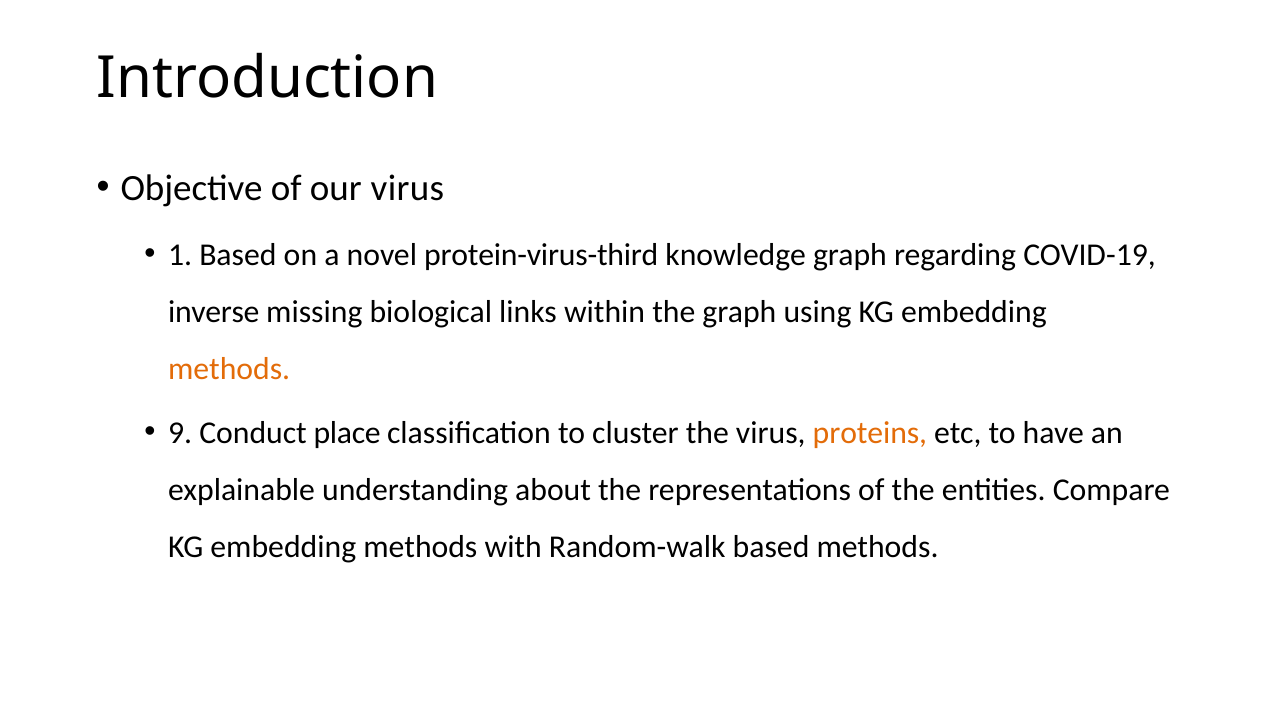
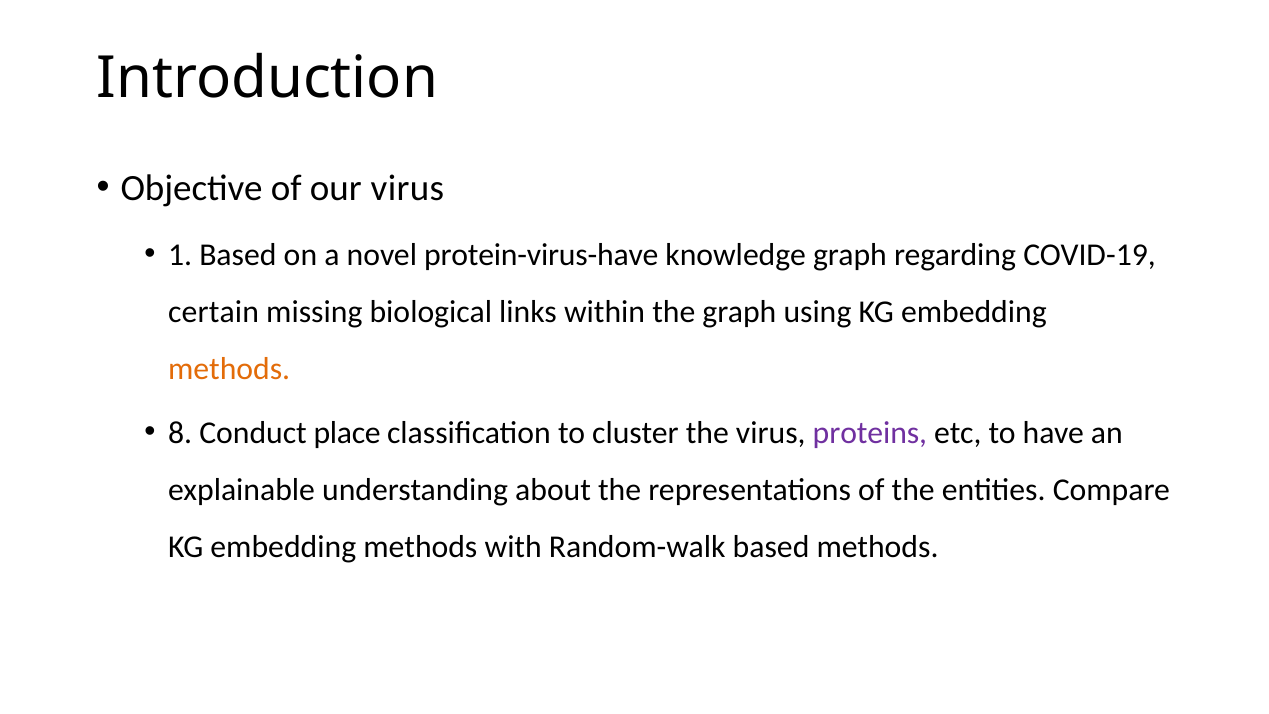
protein-virus-third: protein-virus-third -> protein-virus-have (541, 255)
inverse: inverse -> certain (214, 312)
9: 9 -> 8 (180, 433)
proteins colour: orange -> purple (870, 433)
